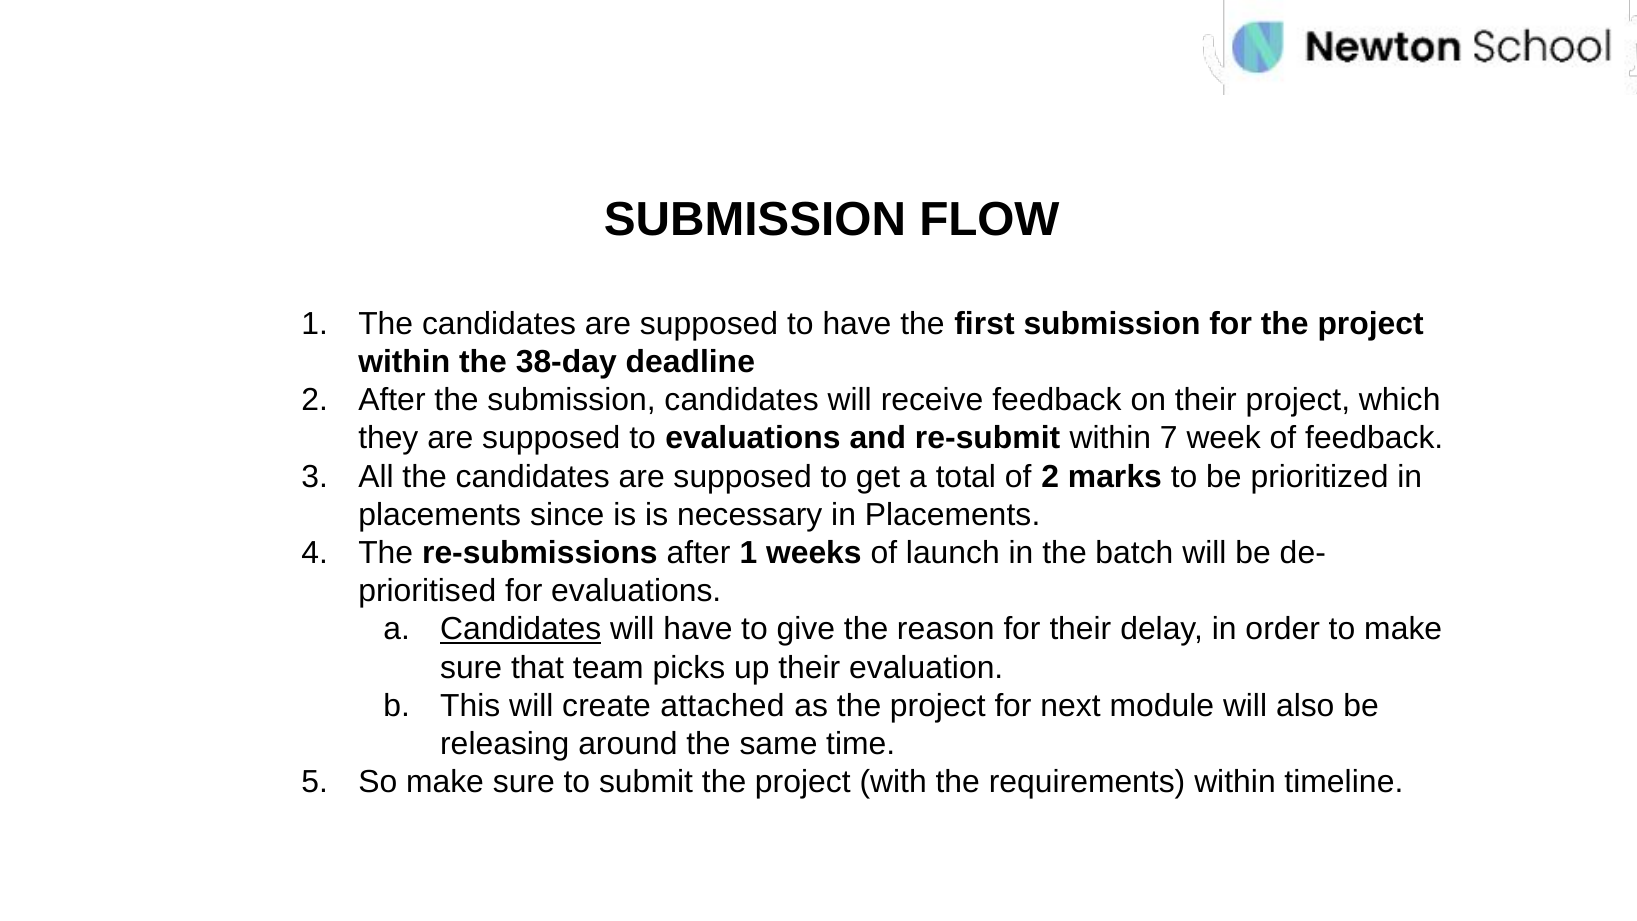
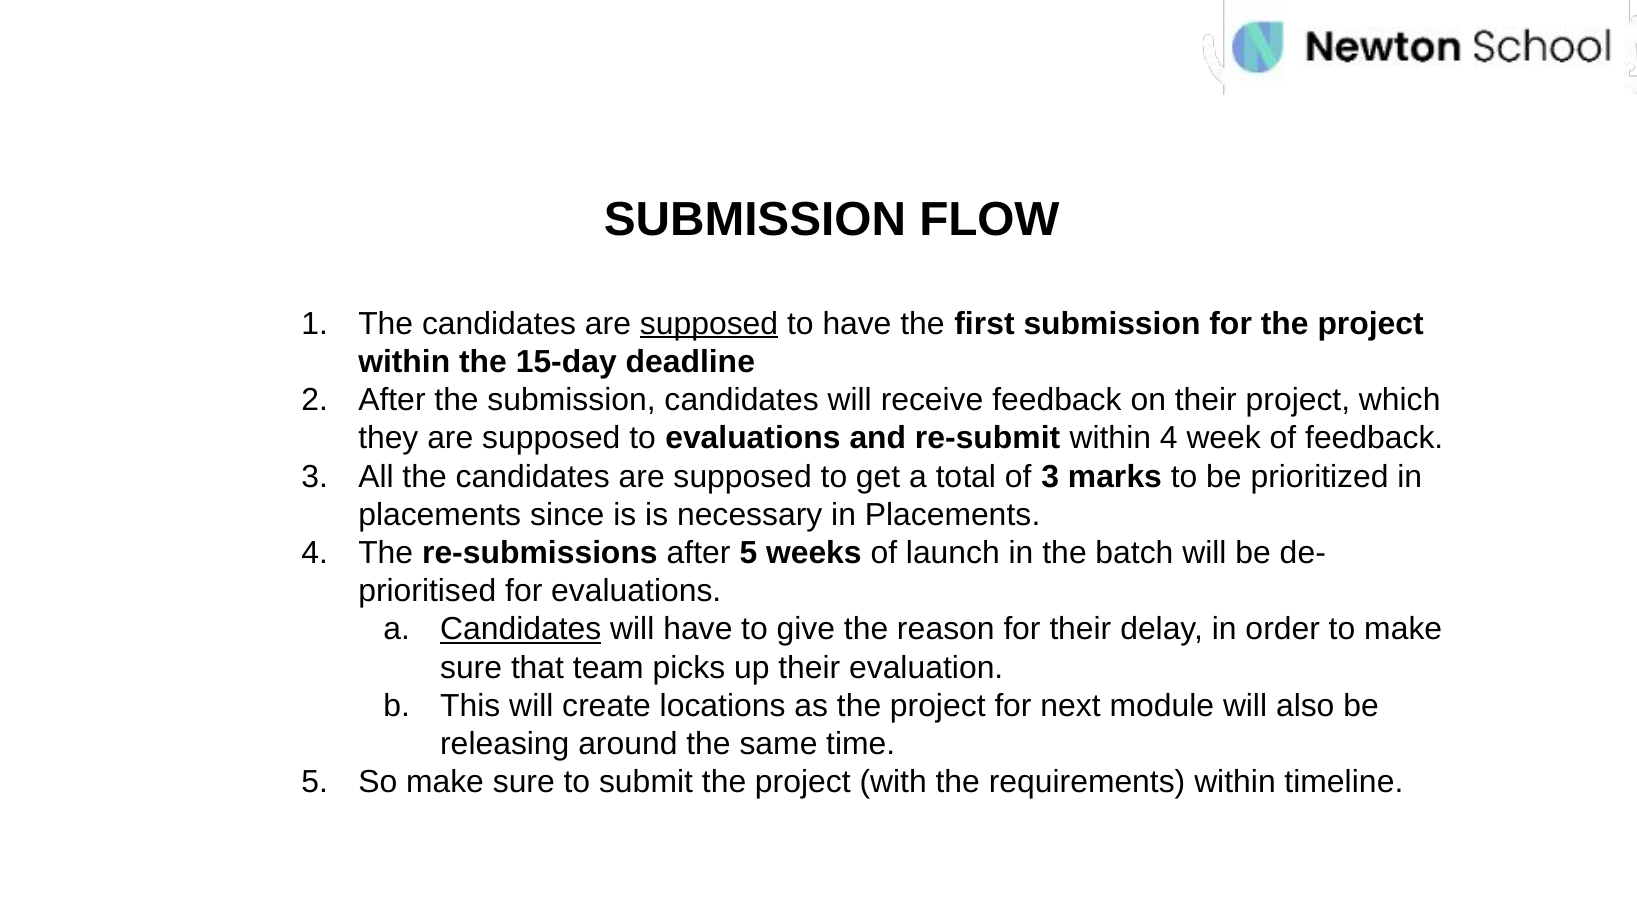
supposed underline: none -> present (709, 324)
38-day: 38-day -> 15-day (566, 362)
within 7: 7 -> 4 (1169, 438)
of 2: 2 -> 3 (1050, 476)
after 1: 1 -> 5 (748, 553)
attached: attached -> locations (723, 706)
